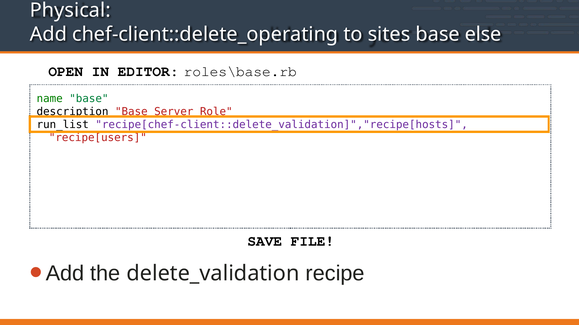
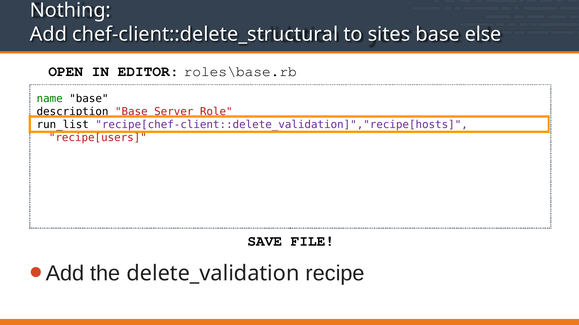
Physical: Physical -> Nothing (70, 10)
chef-client::delete_operating: chef-client::delete_operating -> chef-client::delete_structural (205, 34)
base colour: green -> black (89, 99)
